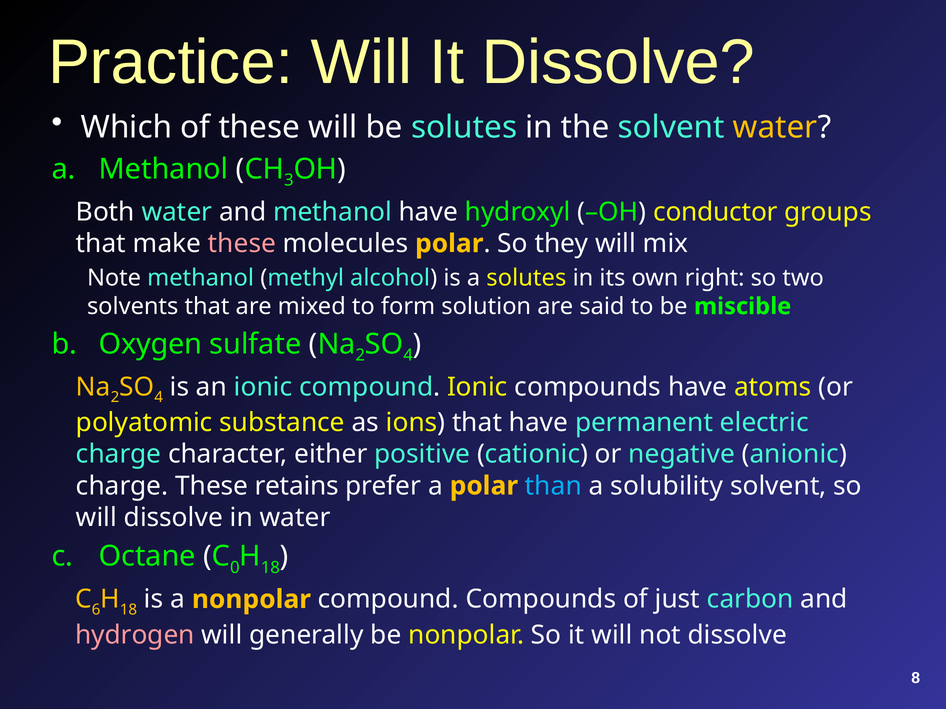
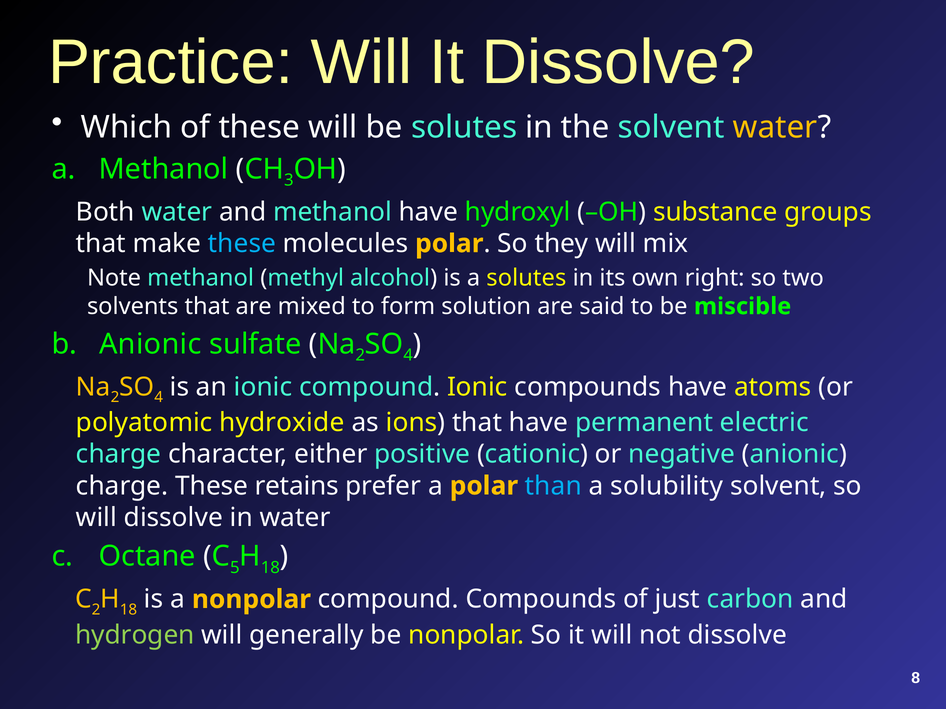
conductor: conductor -> substance (715, 212)
these colour: pink -> light blue (242, 244)
Oxygen: Oxygen -> Anionic (150, 344)
substance: substance -> hydroxide (282, 423)
0: 0 -> 5 (235, 568)
6: 6 -> 2 (96, 610)
hydrogen colour: pink -> light green (135, 636)
